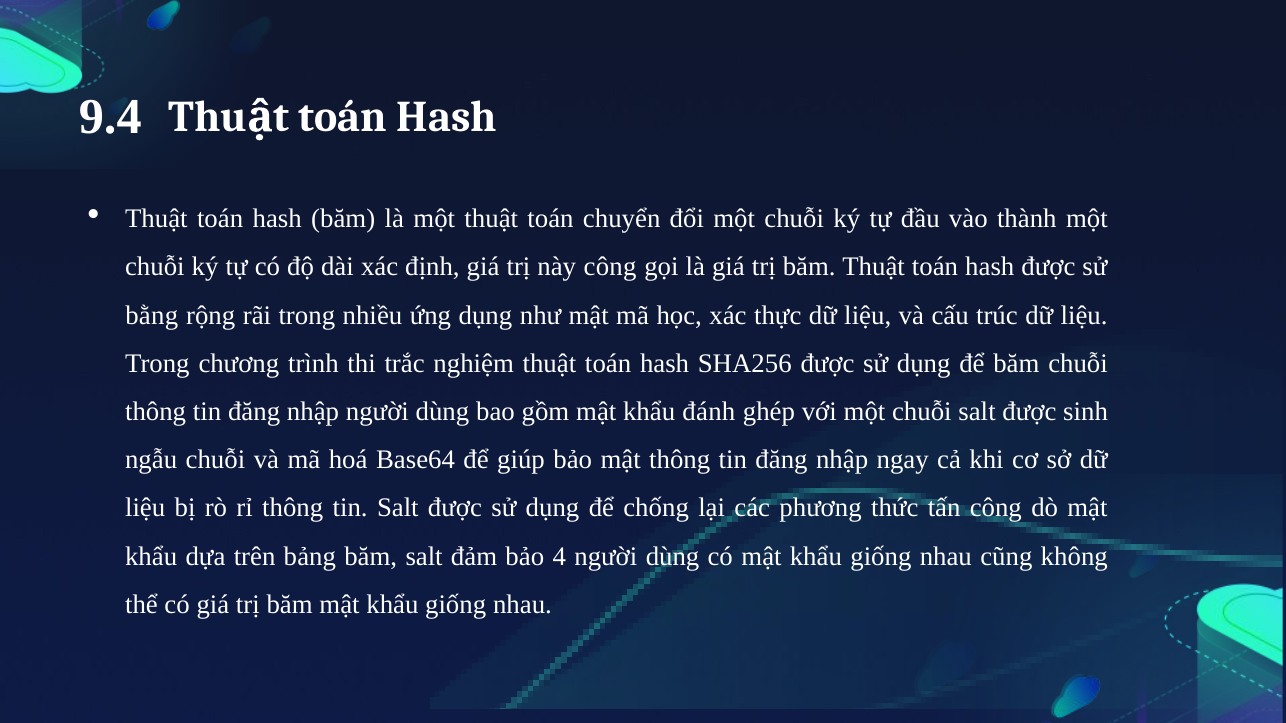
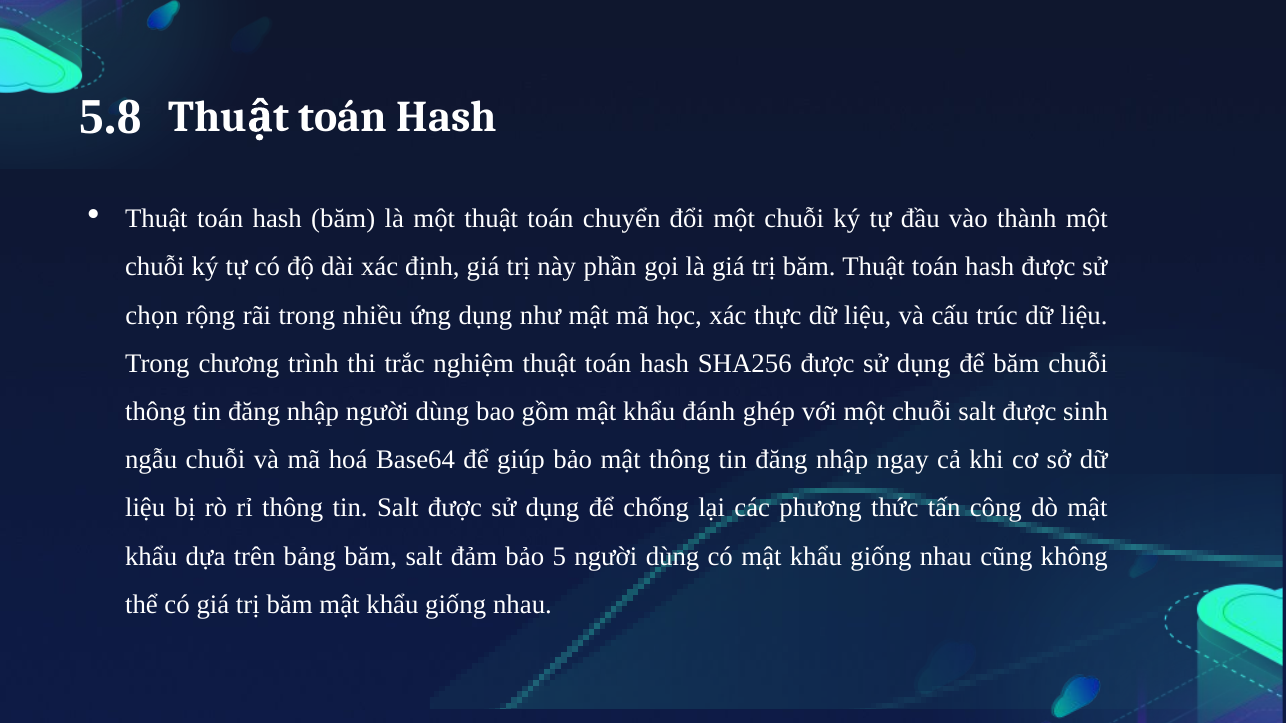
9.4: 9.4 -> 5.8 (110, 117)
này công: công -> phần (610, 267)
bằng: bằng -> chọn (152, 315)
4: 4 -> 5 (559, 556)
